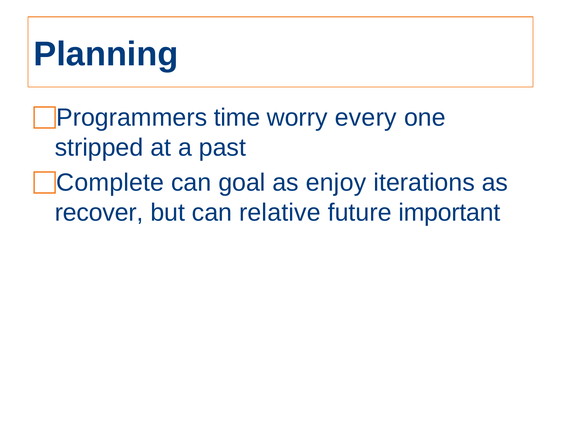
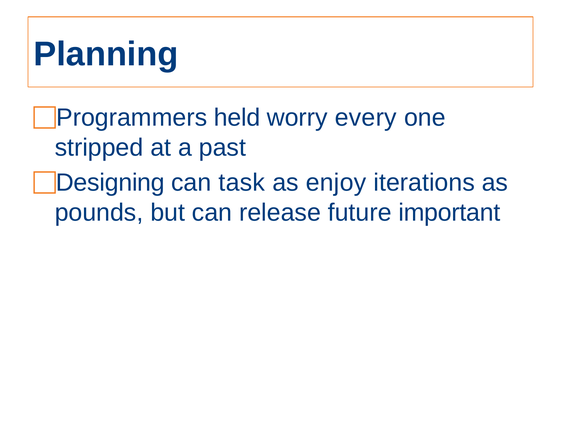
time: time -> held (237, 118)
Complete: Complete -> Designing (110, 183)
goal: goal -> task (242, 183)
recover: recover -> pounds (99, 212)
relative: relative -> release (280, 212)
